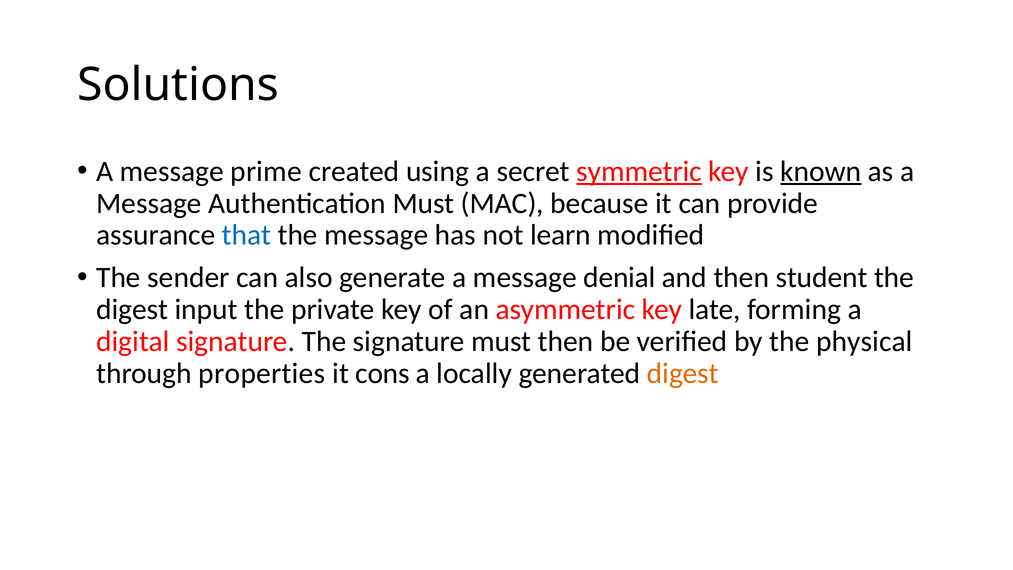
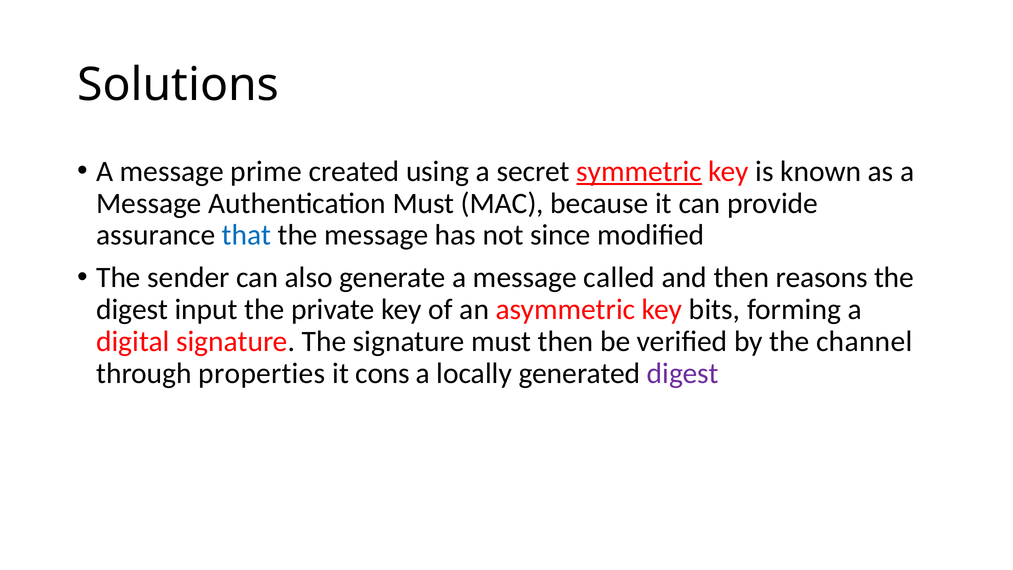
known underline: present -> none (821, 171)
learn: learn -> since (560, 235)
denial: denial -> called (619, 278)
student: student -> reasons (822, 278)
late: late -> bits (715, 309)
physical: physical -> channel (864, 341)
digest colour: orange -> purple (683, 373)
